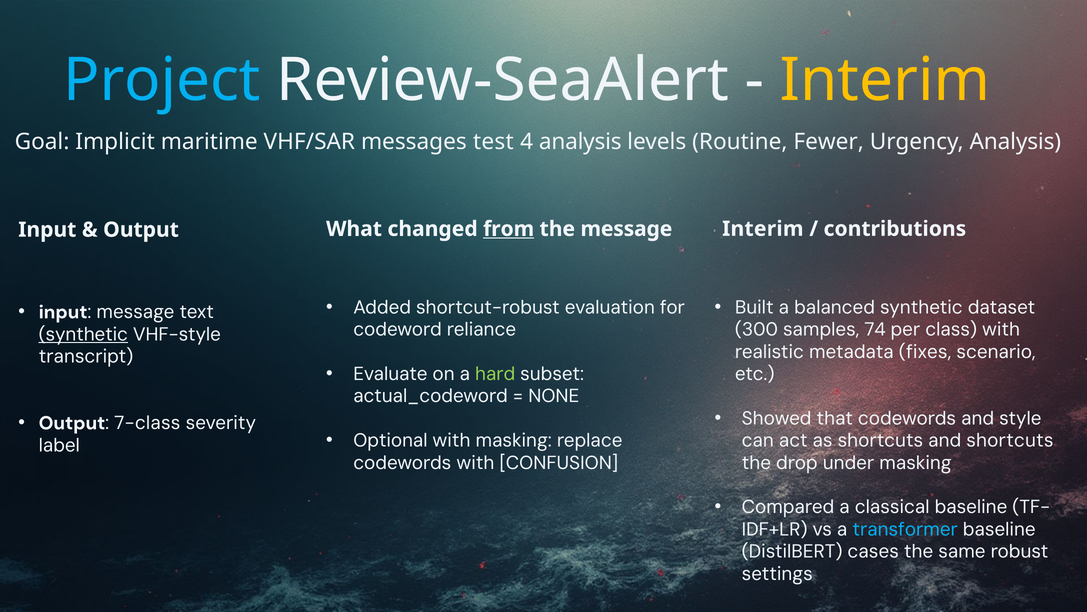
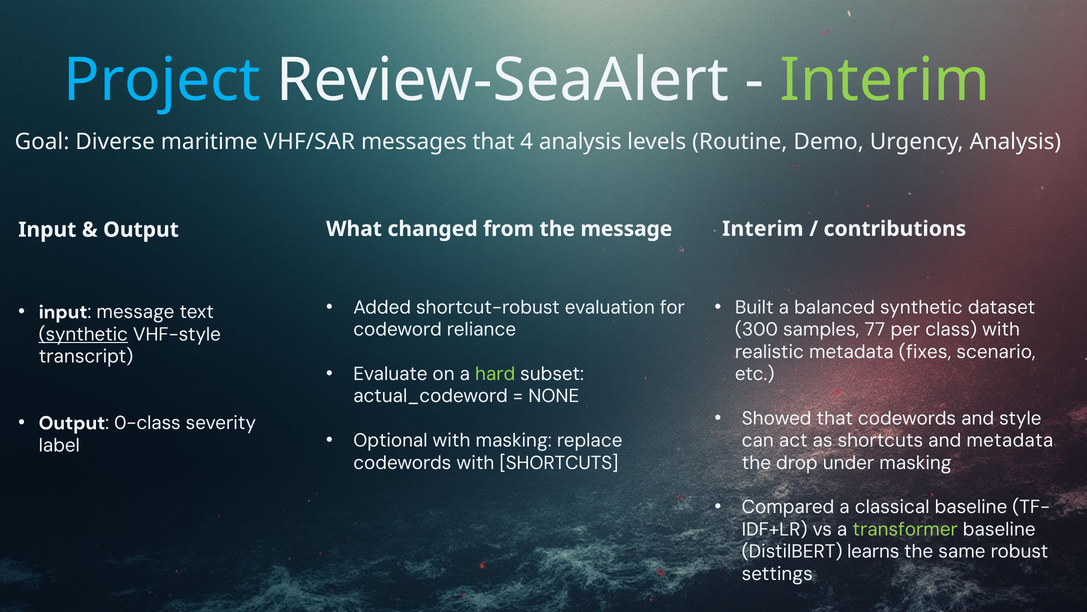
Interim colour: yellow -> light green (885, 80)
Implicit: Implicit -> Diverse (115, 141)
messages test: test -> that (494, 141)
Fewer: Fewer -> Demo (829, 141)
from underline: present -> none (509, 229)
74: 74 -> 77 (875, 329)
7-class: 7-class -> 0-class (147, 423)
and shortcuts: shortcuts -> metadata (1010, 440)
with CONFUSION: CONFUSION -> SHORTCUTS (559, 462)
transformer colour: light blue -> light green (905, 529)
cases: cases -> learns (873, 551)
